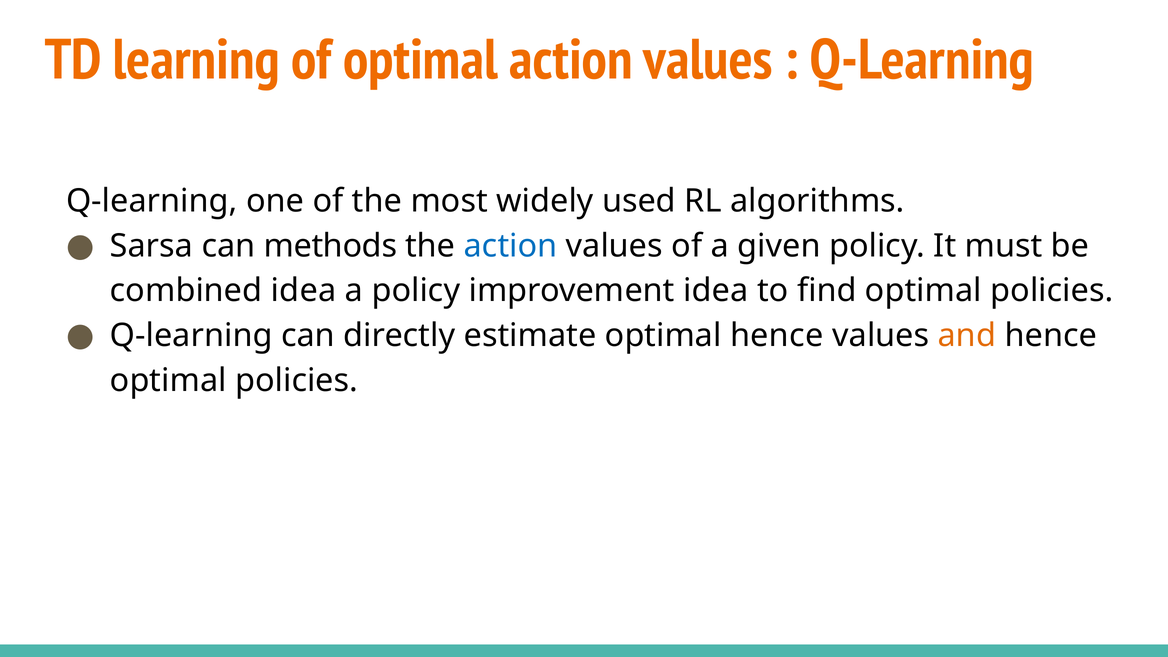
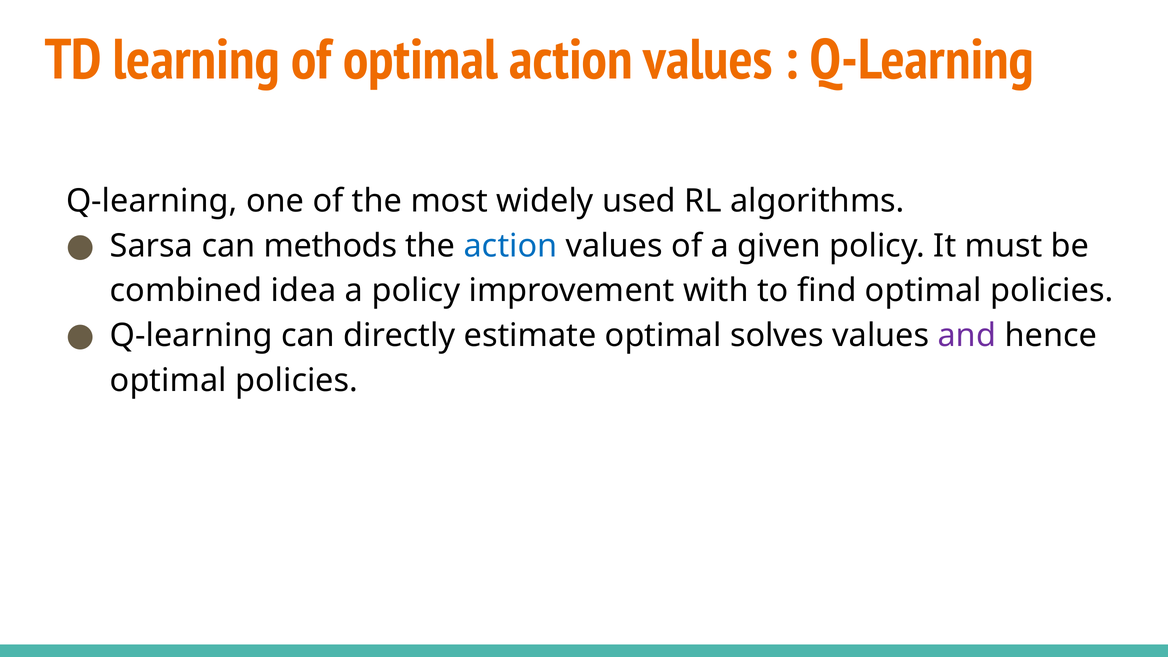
improvement idea: idea -> with (716, 291)
optimal hence: hence -> solves (777, 336)
and colour: orange -> purple (967, 336)
